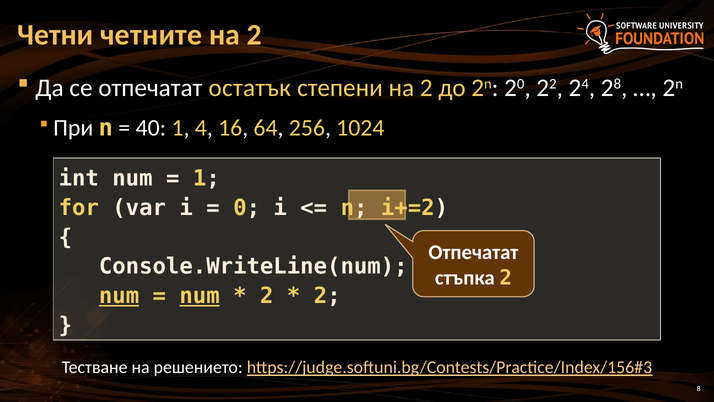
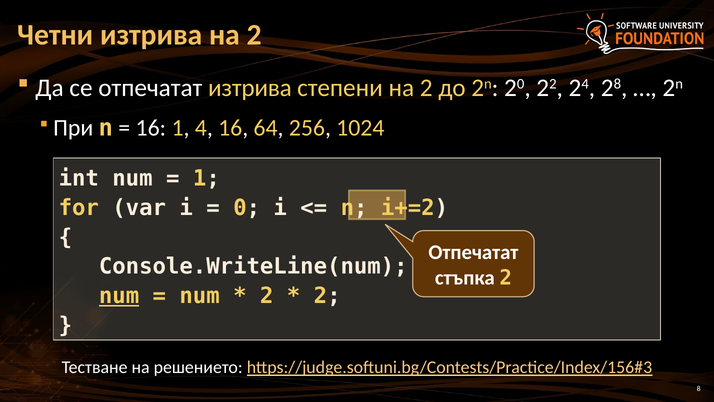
Четни четните: четните -> изтрива (151, 35)
отпечатат остатък: остатък -> изтрива (250, 88)
40: 40 -> 16 (151, 128)
num underline: present -> none (200, 296)
